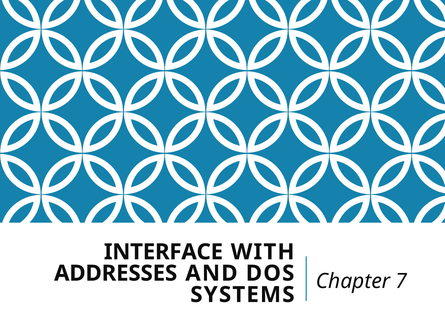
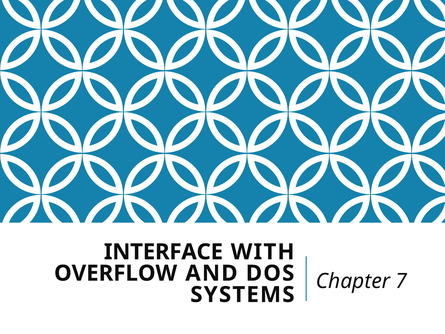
ADDRESSES: ADDRESSES -> OVERFLOW (116, 273)
